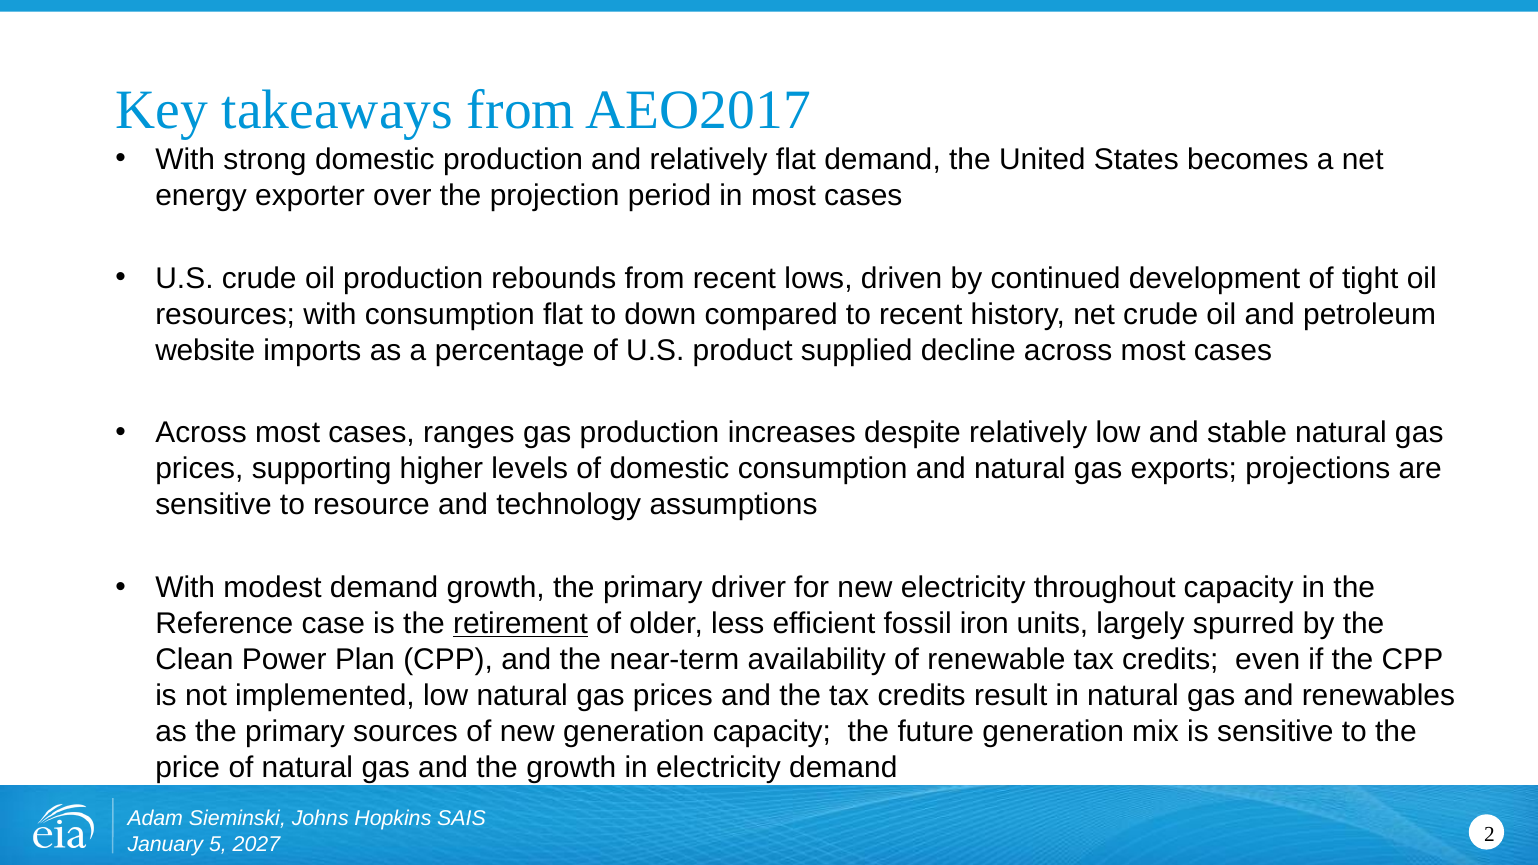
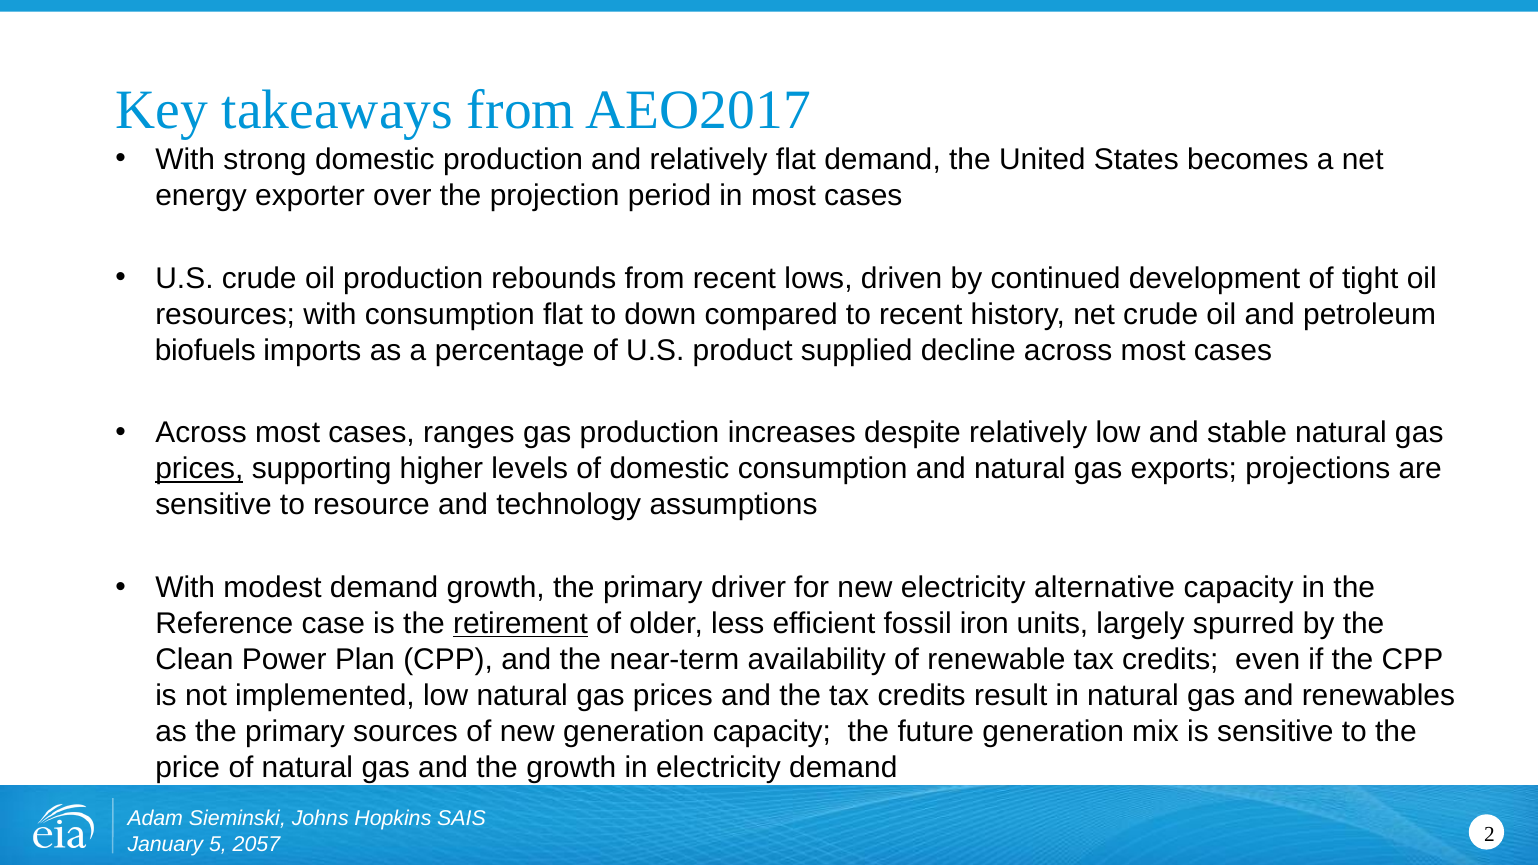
website: website -> biofuels (205, 350)
prices underline: none -> present (199, 469)
throughout: throughout -> alternative (1105, 588)
2027: 2027 -> 2057 (256, 844)
